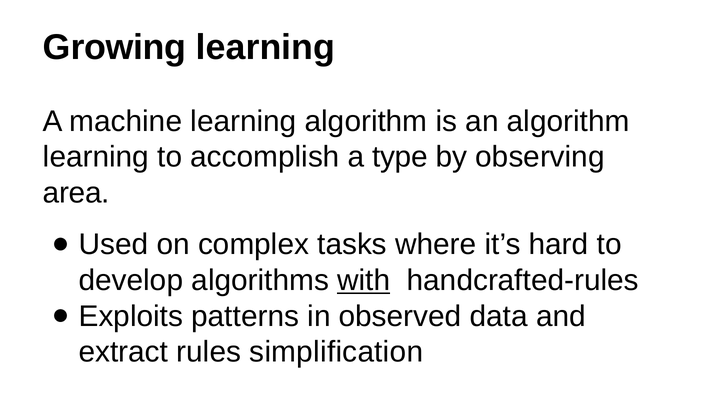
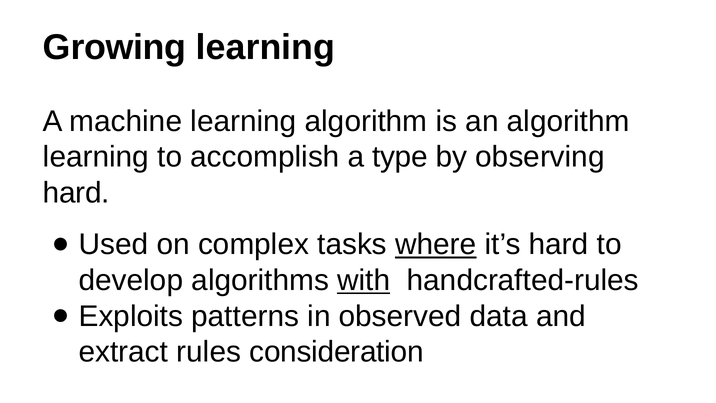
area: area -> hard (76, 193)
where underline: none -> present (436, 244)
simplification: simplification -> consideration (336, 352)
